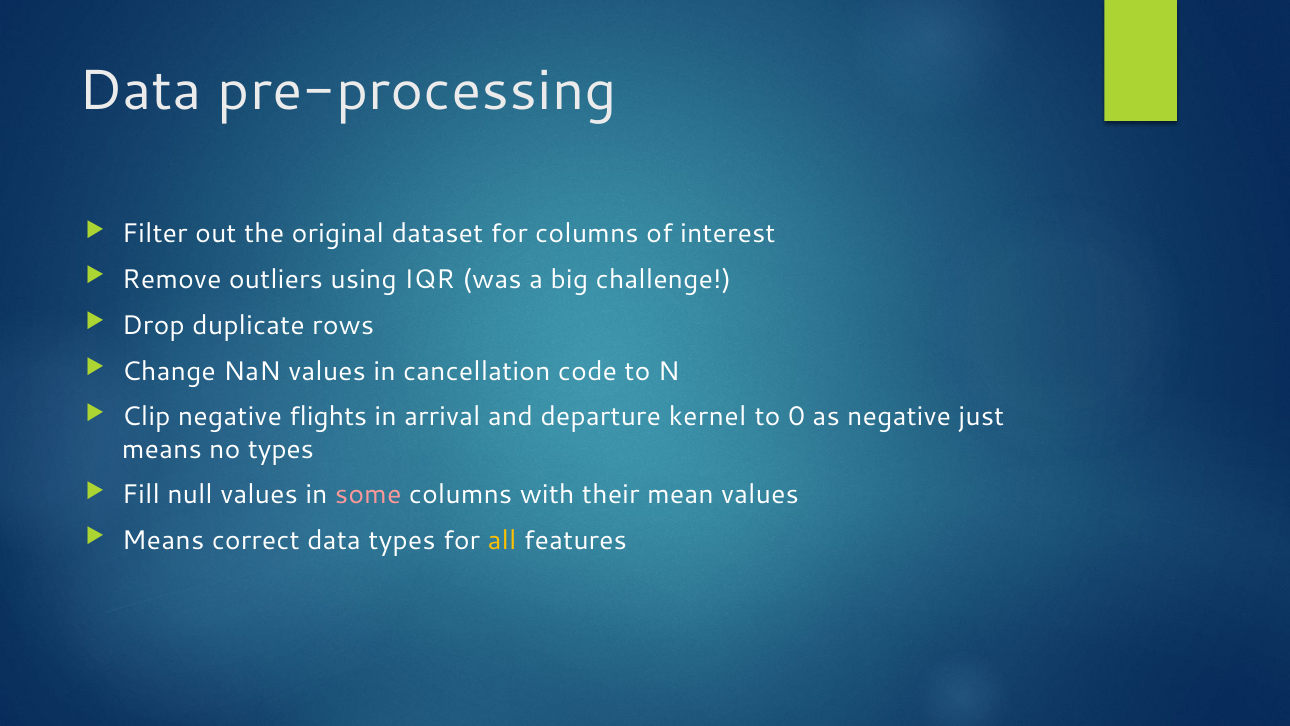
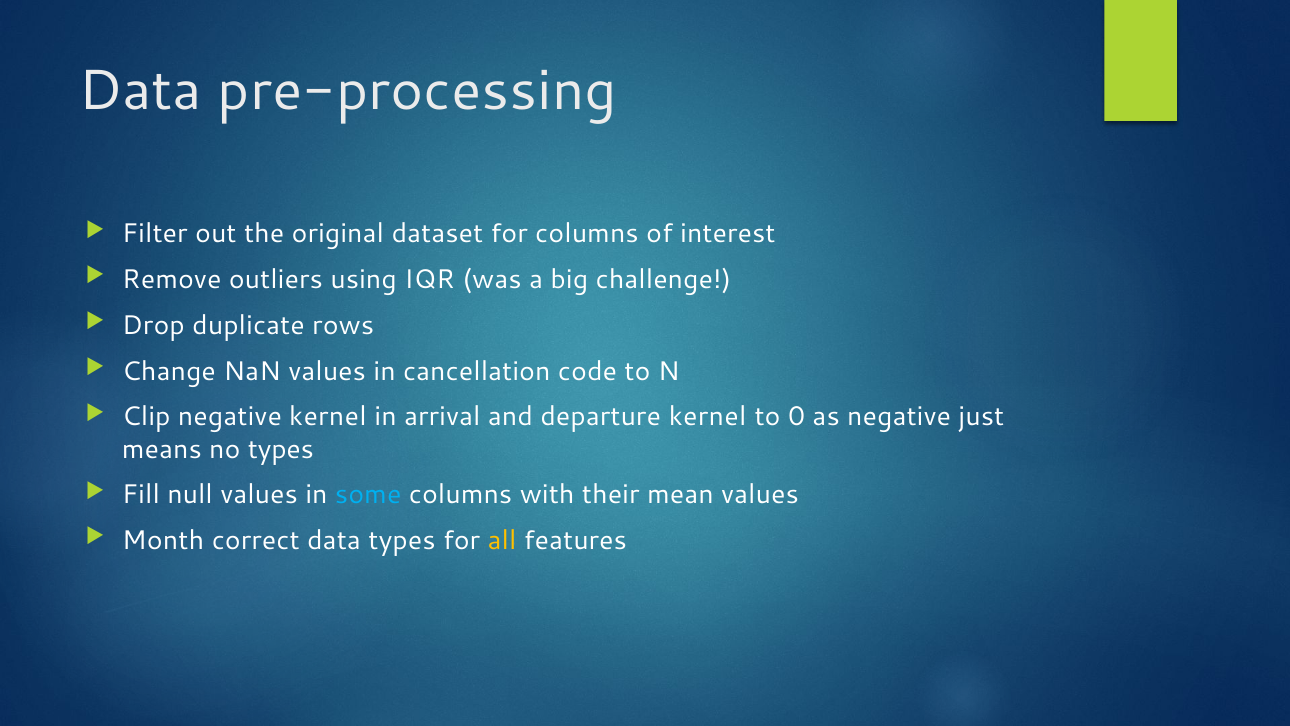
negative flights: flights -> kernel (328, 417)
some colour: pink -> light blue (368, 495)
Means: Means -> Month (163, 540)
